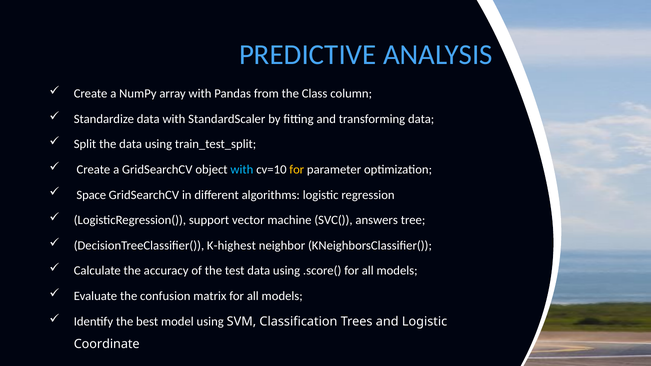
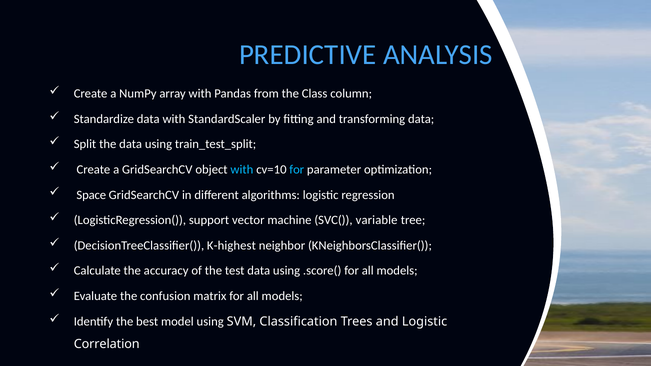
for colour: yellow -> light blue (297, 170)
answers: answers -> variable (377, 220)
Coordinate: Coordinate -> Correlation (107, 344)
